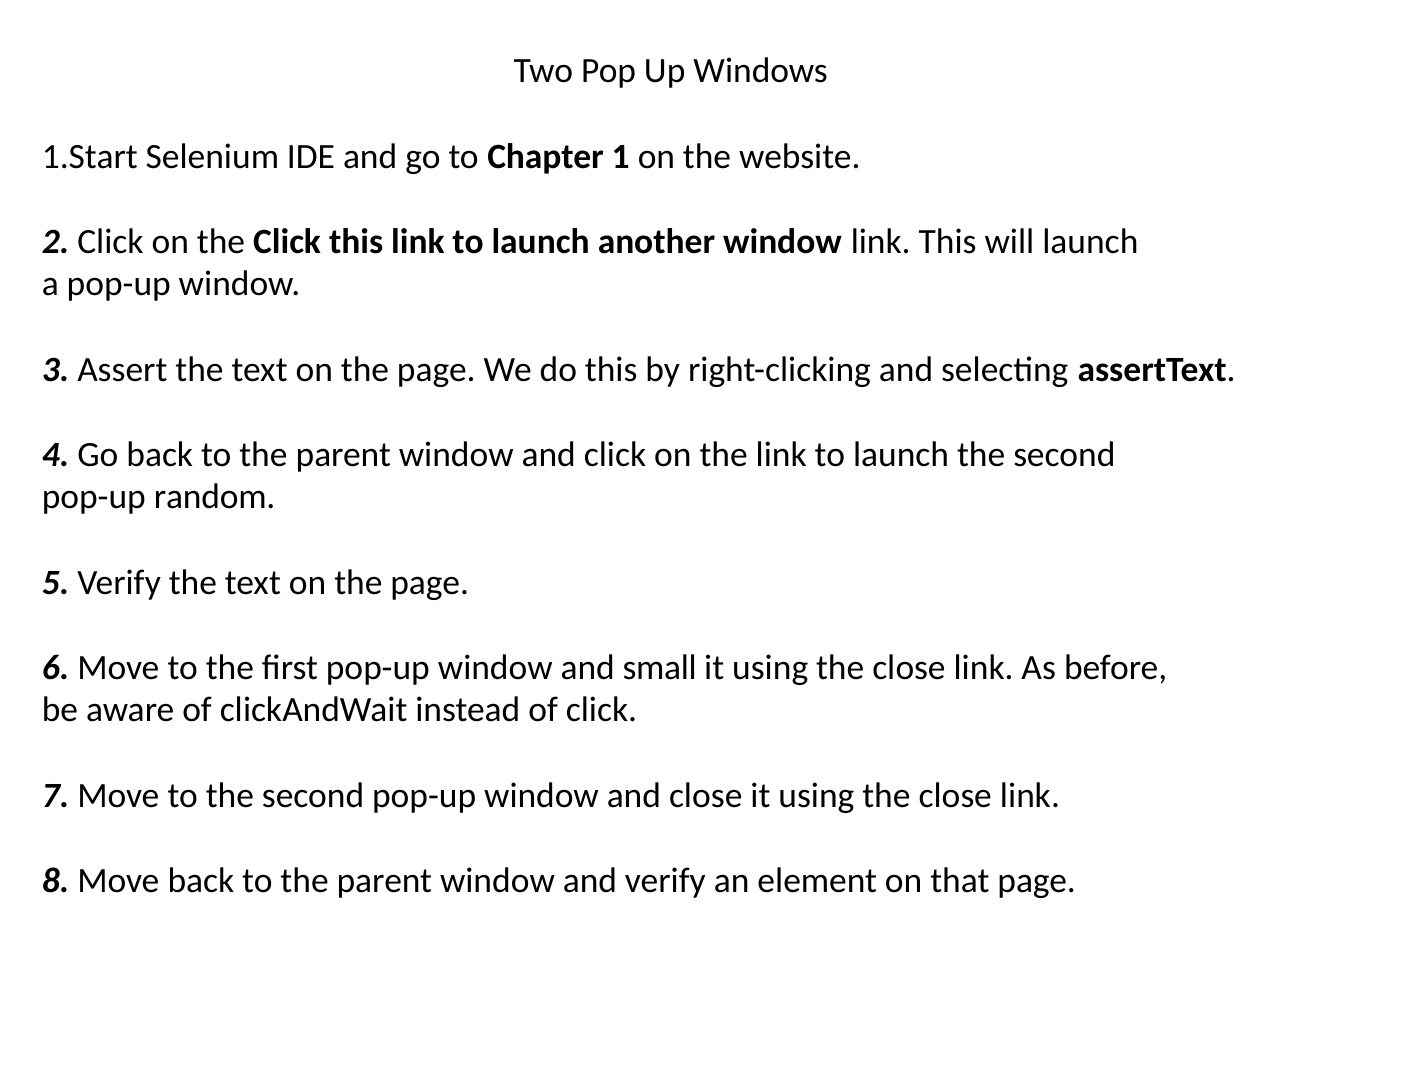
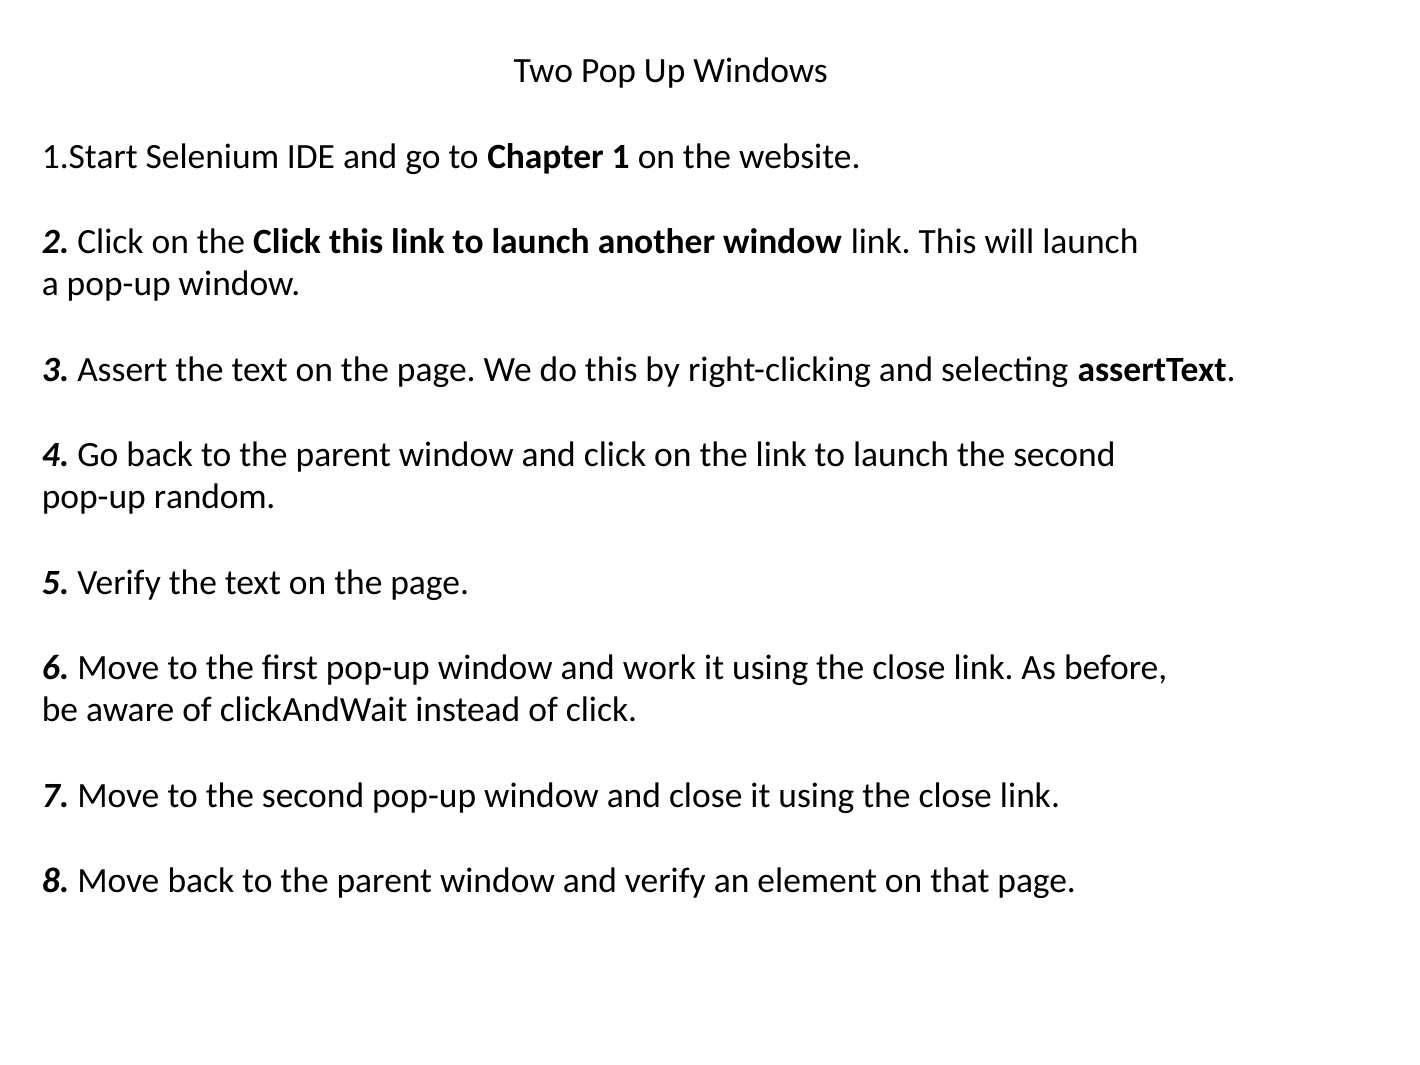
small: small -> work (659, 668)
